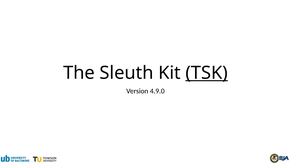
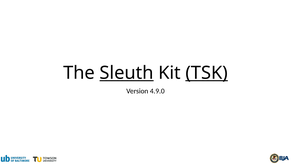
Sleuth underline: none -> present (127, 73)
